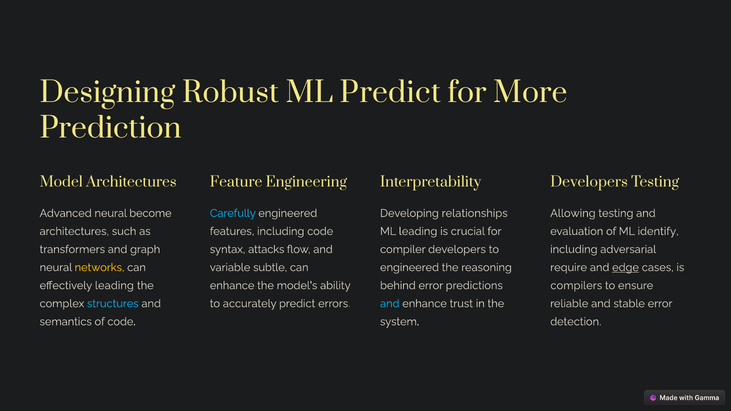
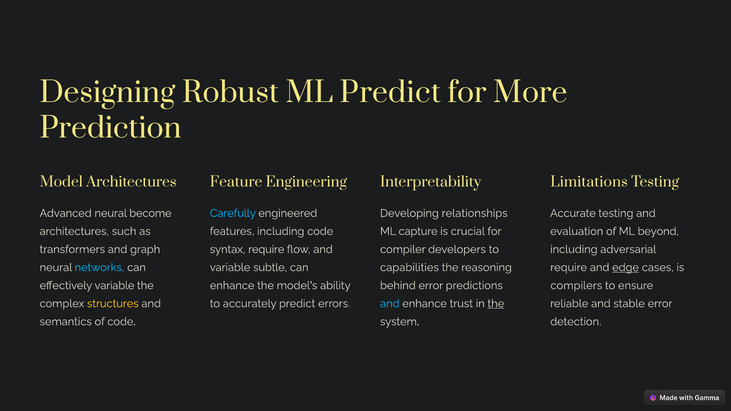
Developers: Developers -> Limitations (589, 182)
Allowing: Allowing -> Accurate (573, 213)
ML leading: leading -> capture (418, 231)
identify: identify -> beyond (658, 231)
syntax attacks: attacks -> require (266, 249)
networks colour: yellow -> light blue (100, 268)
engineered: engineered -> capabilities (409, 268)
effectively leading: leading -> variable (114, 286)
structures colour: light blue -> yellow (113, 304)
the underline: none -> present (496, 304)
